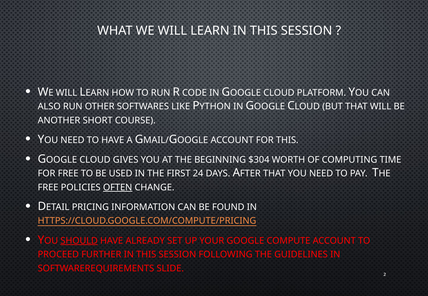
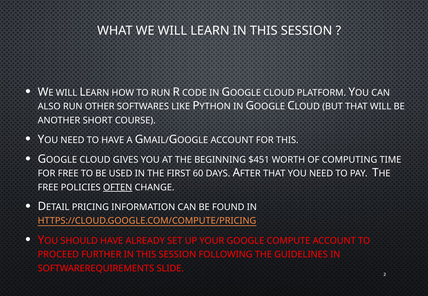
$304: $304 -> $451 (259, 160)
24: 24 -> 60 (198, 174)
SHOULD underline: present -> none (79, 241)
